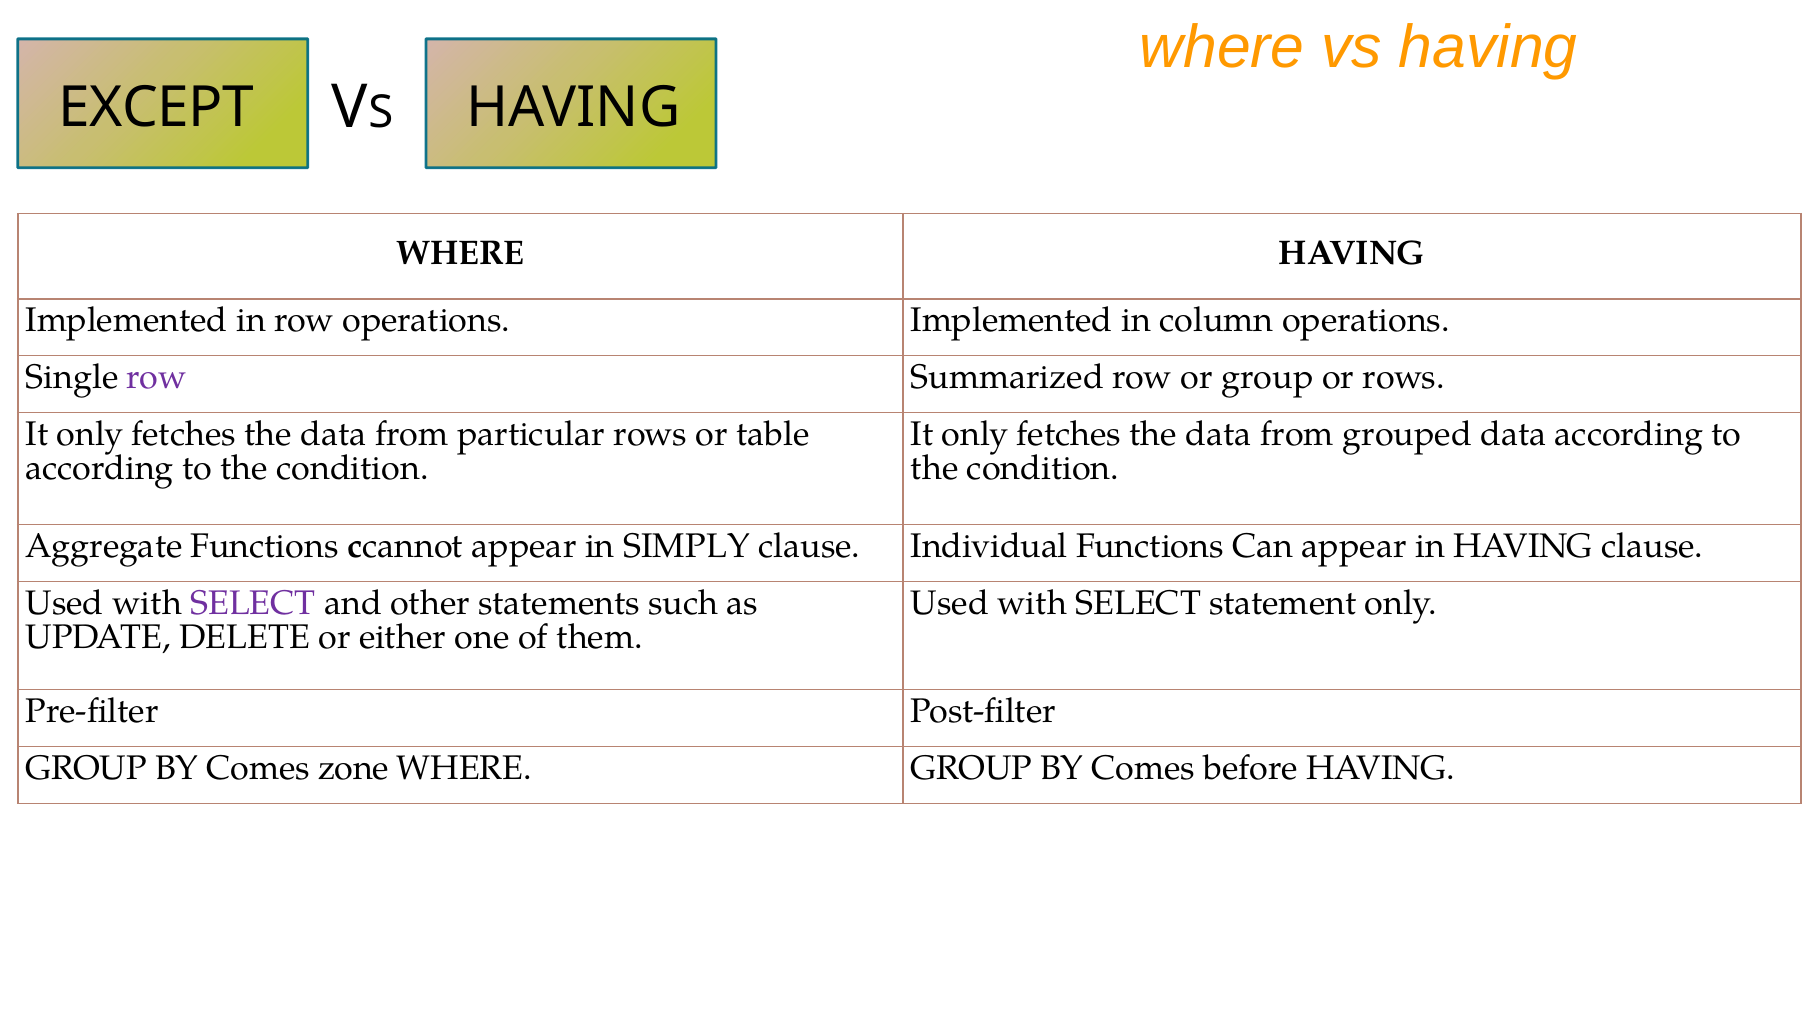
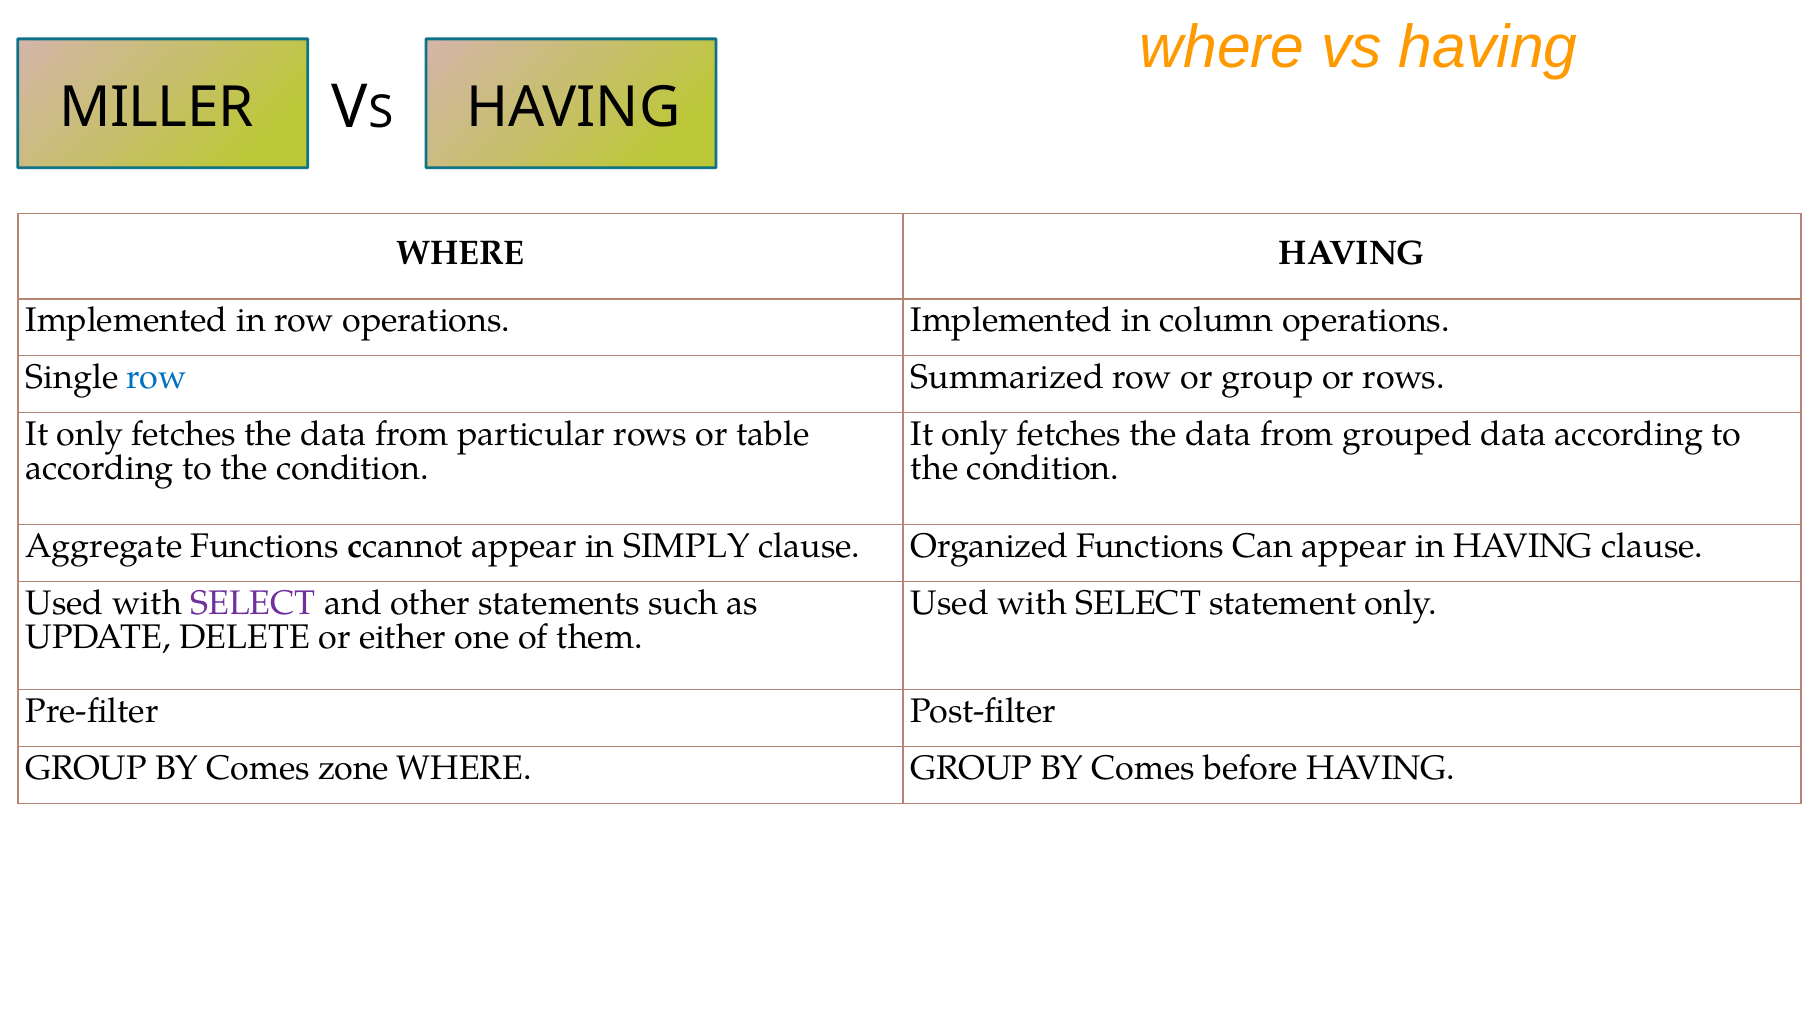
EXCEPT: EXCEPT -> MILLER (156, 108)
row colour: purple -> blue (157, 377)
Individual: Individual -> Organized (989, 546)
